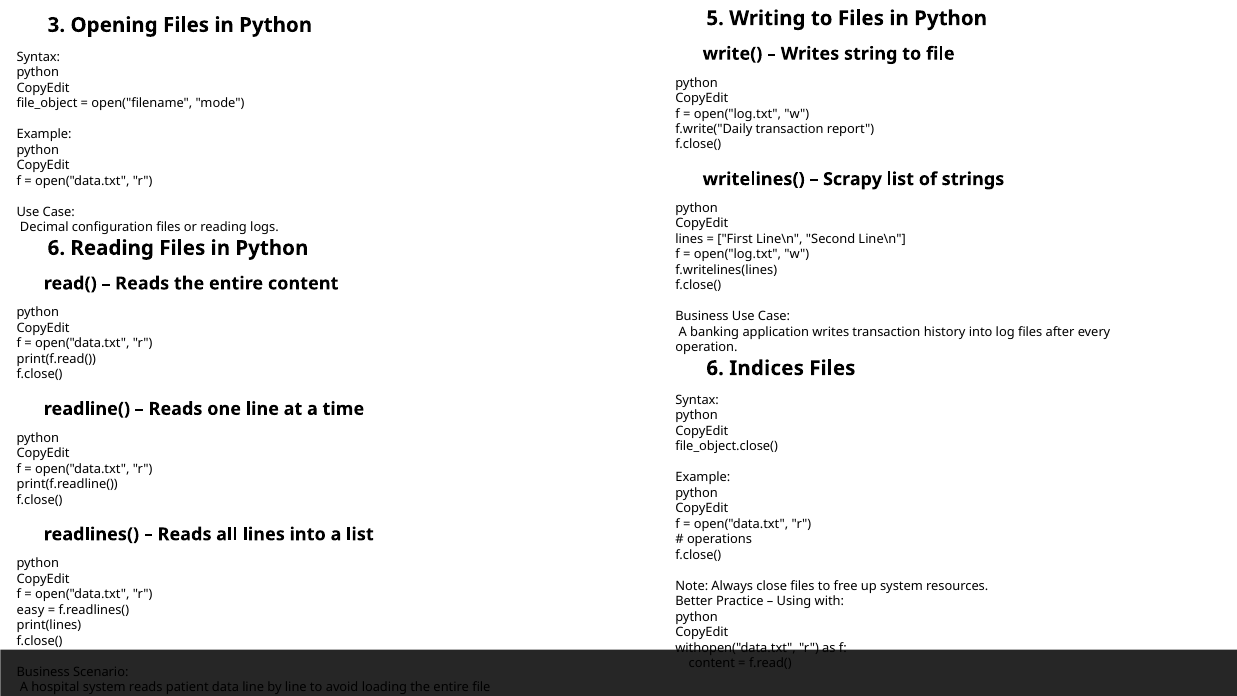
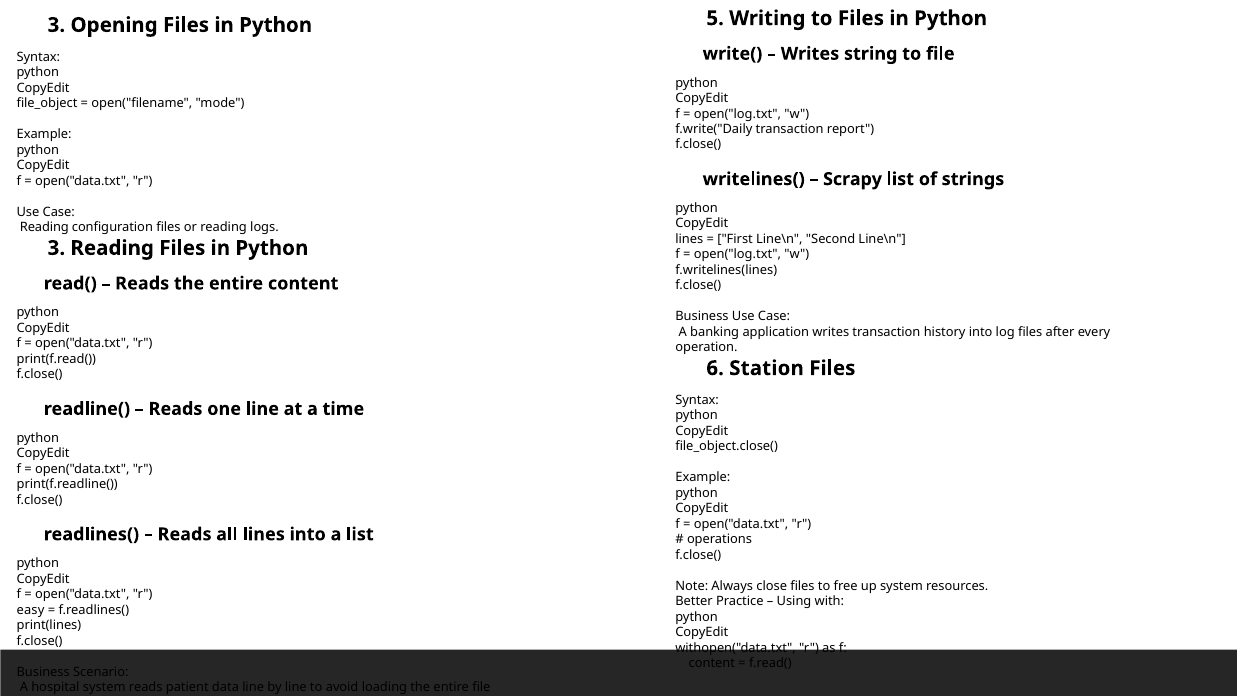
Decimal: Decimal -> Reading (44, 227)
6: 6 -> 3 (56, 248)
Indices: Indices -> Station (767, 368)
